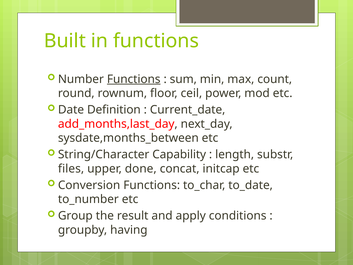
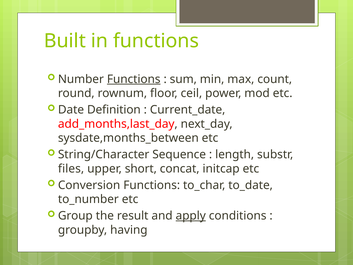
Capability: Capability -> Sequence (179, 154)
done: done -> short (141, 168)
apply underline: none -> present (191, 216)
